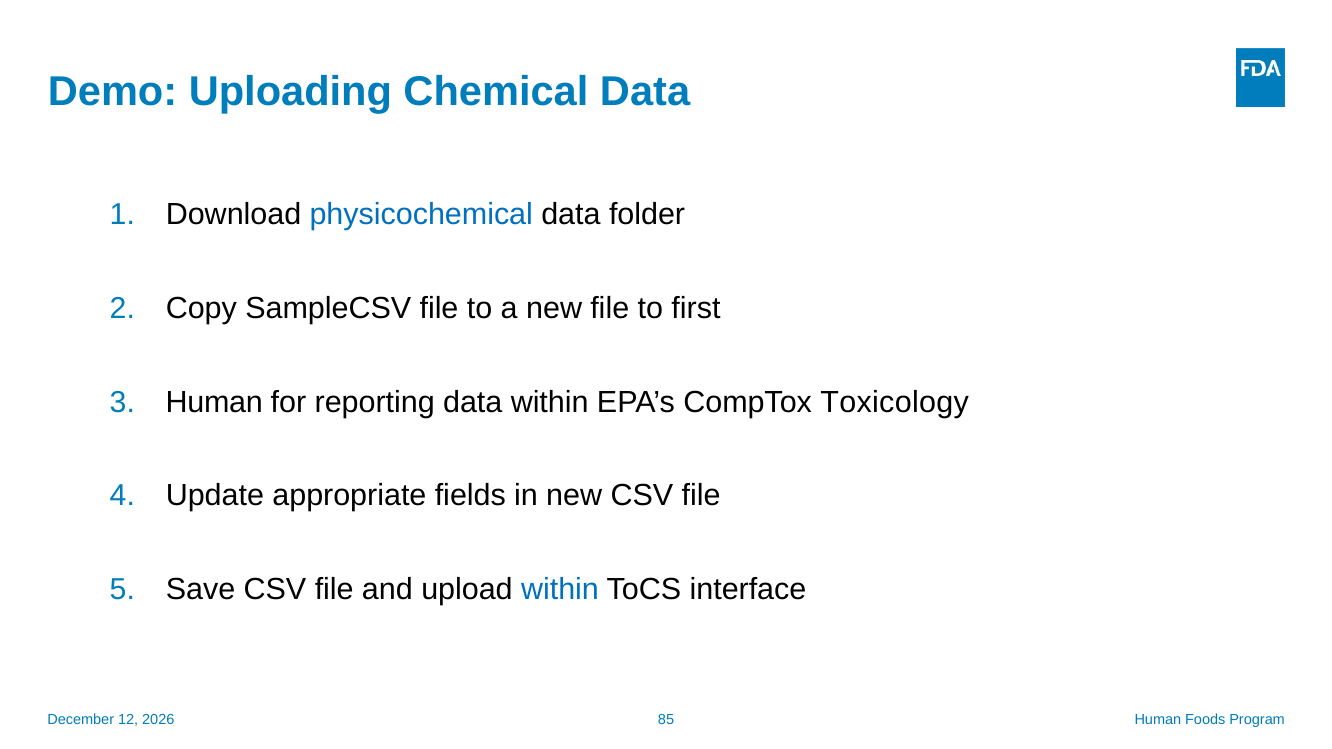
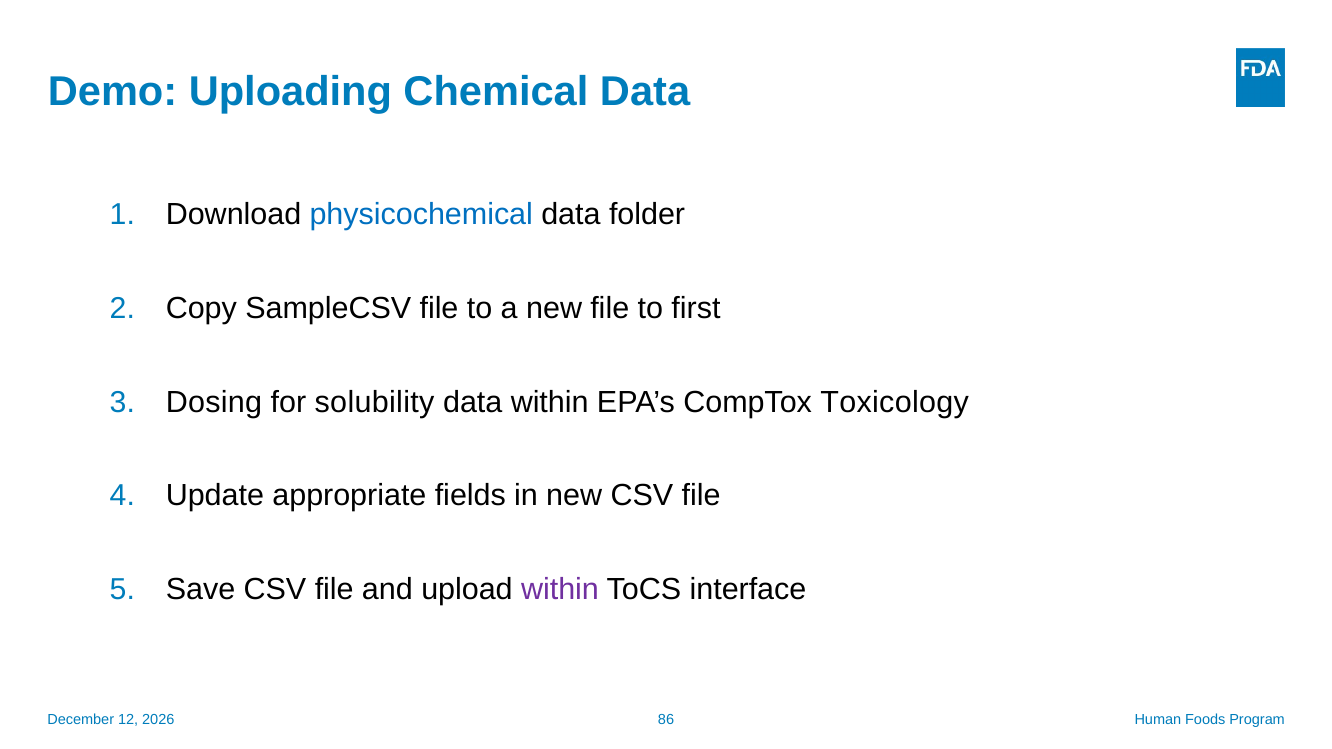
Human: Human -> Dosing (214, 402)
reporting: reporting -> solubility (375, 402)
within colour: blue -> purple (560, 589)
85: 85 -> 86 (666, 720)
